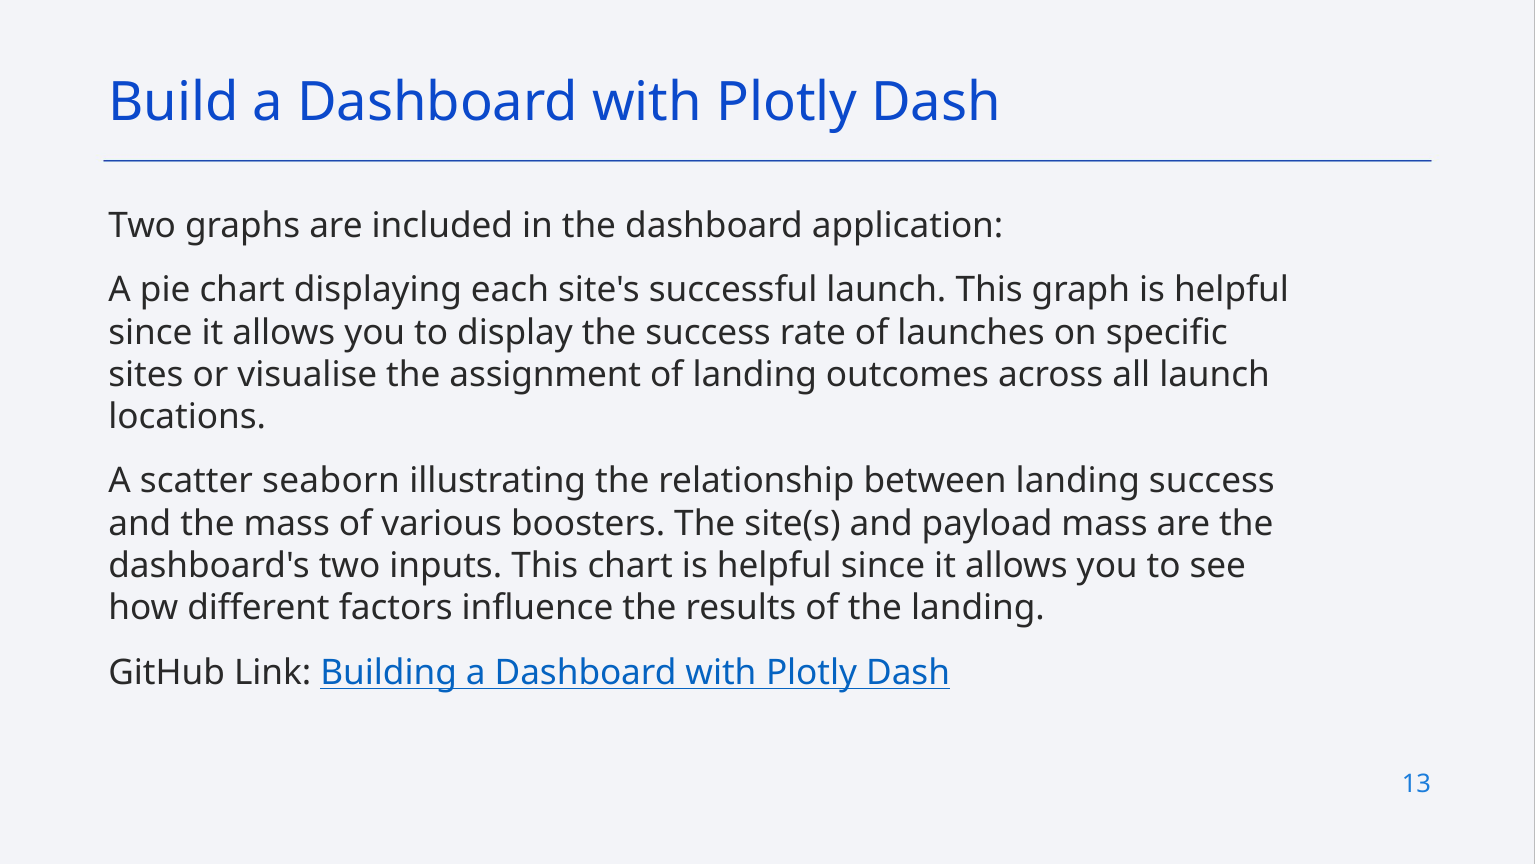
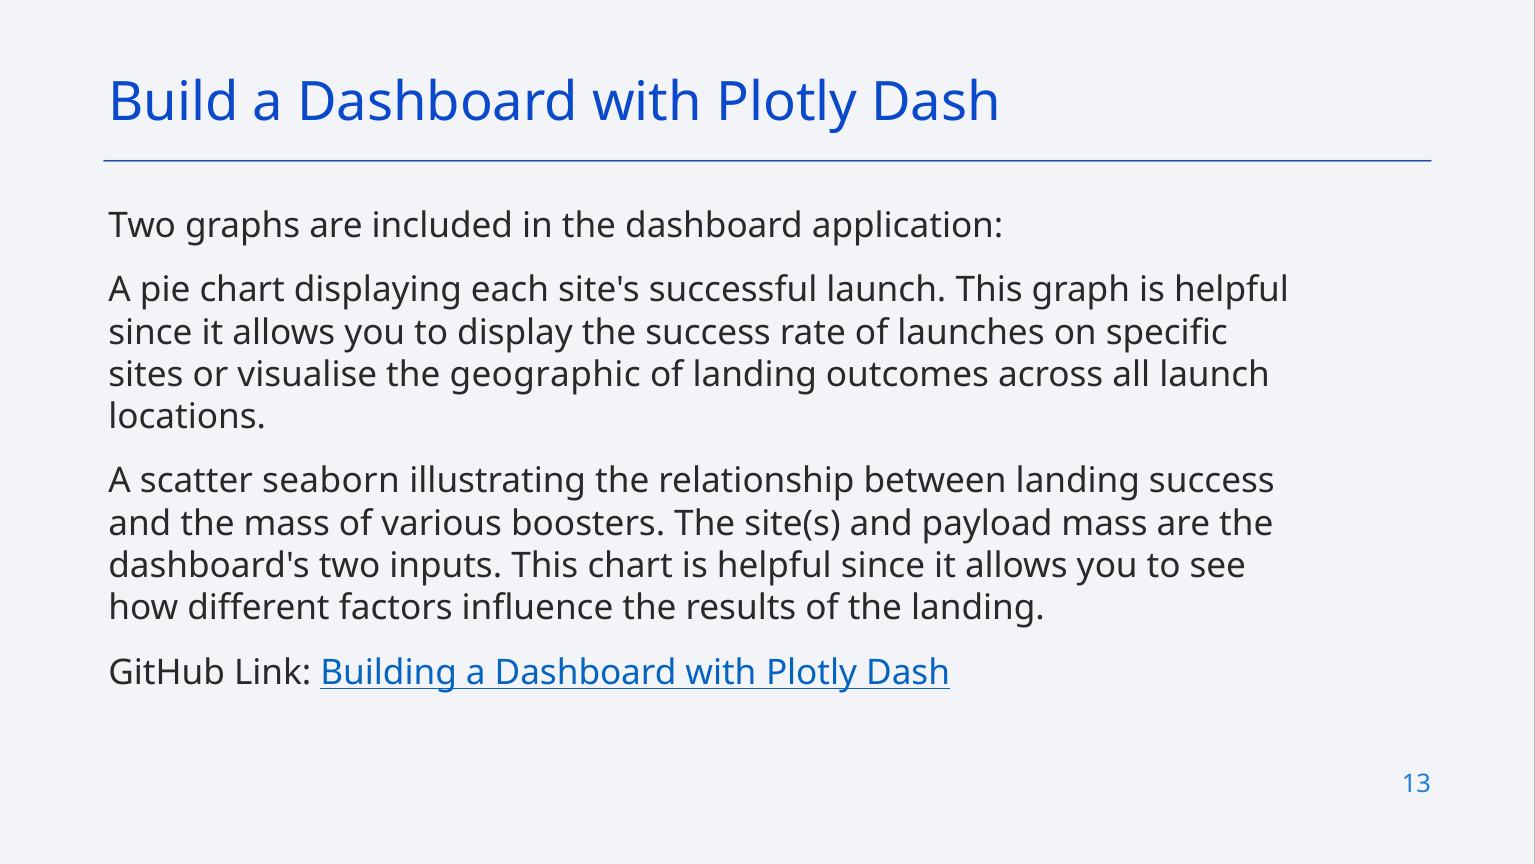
assignment: assignment -> geographic (545, 374)
